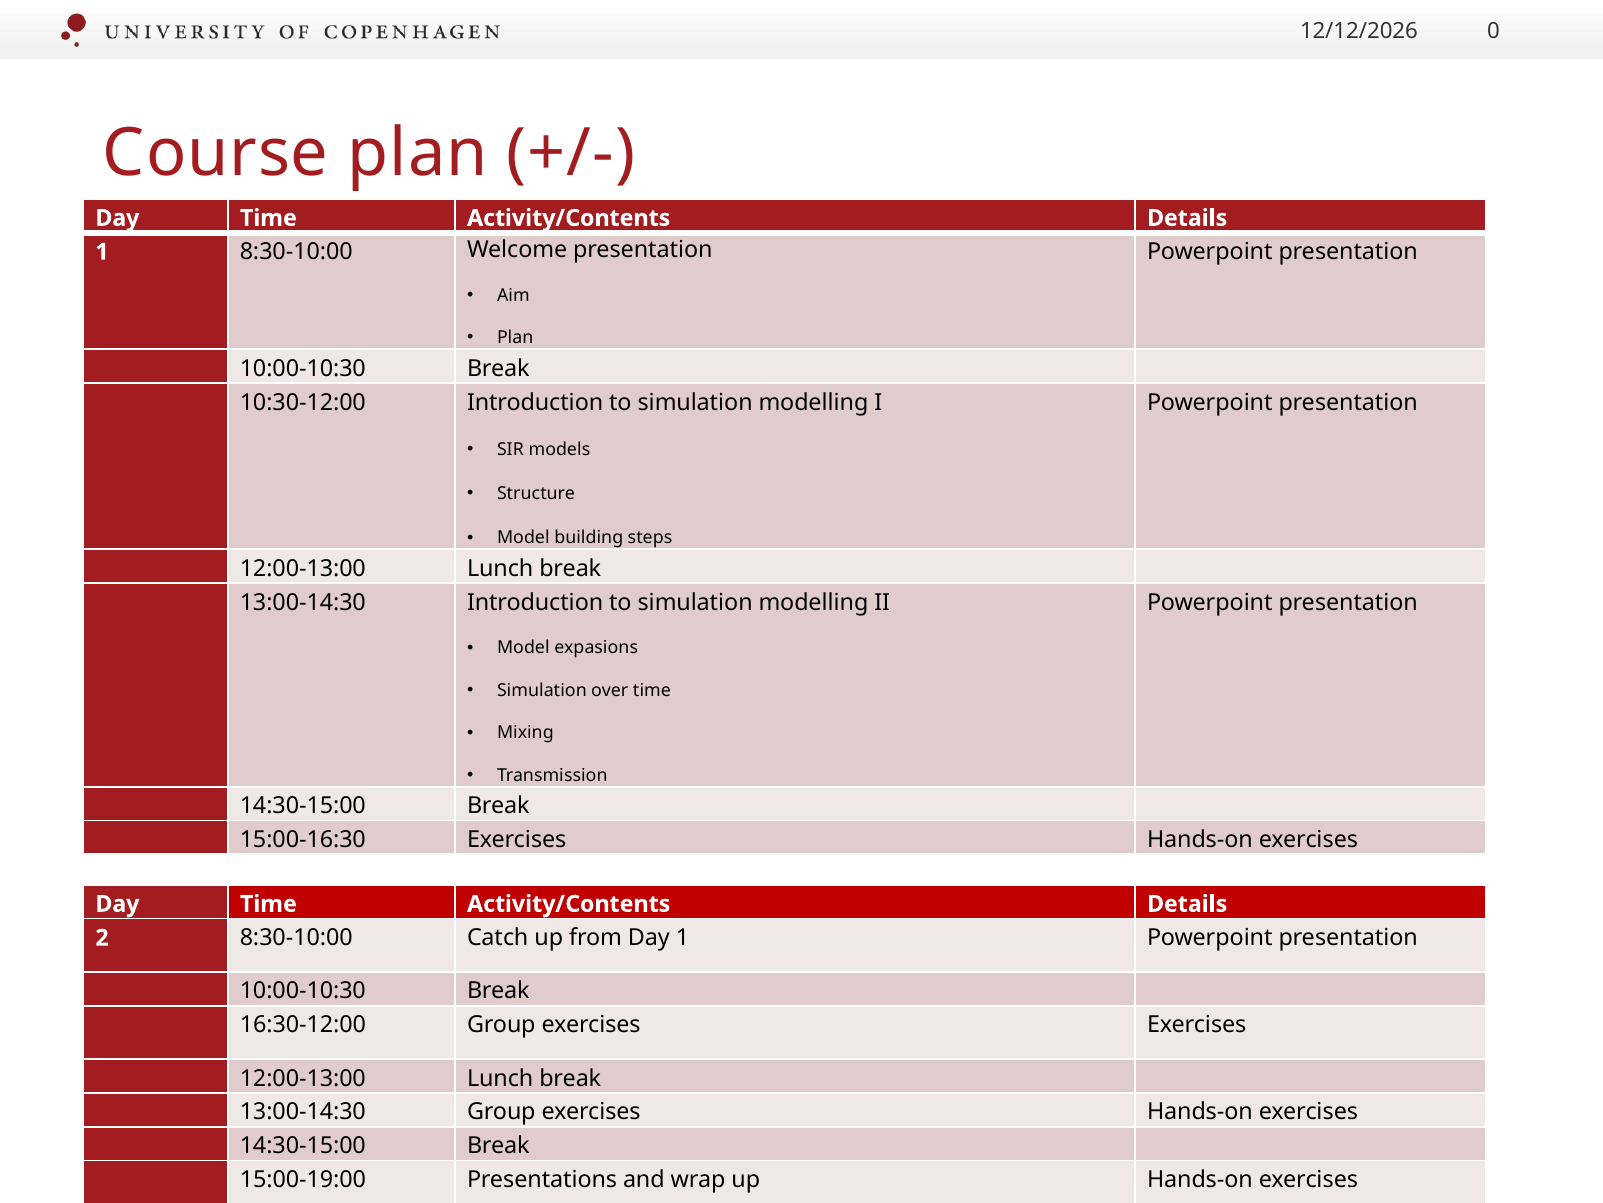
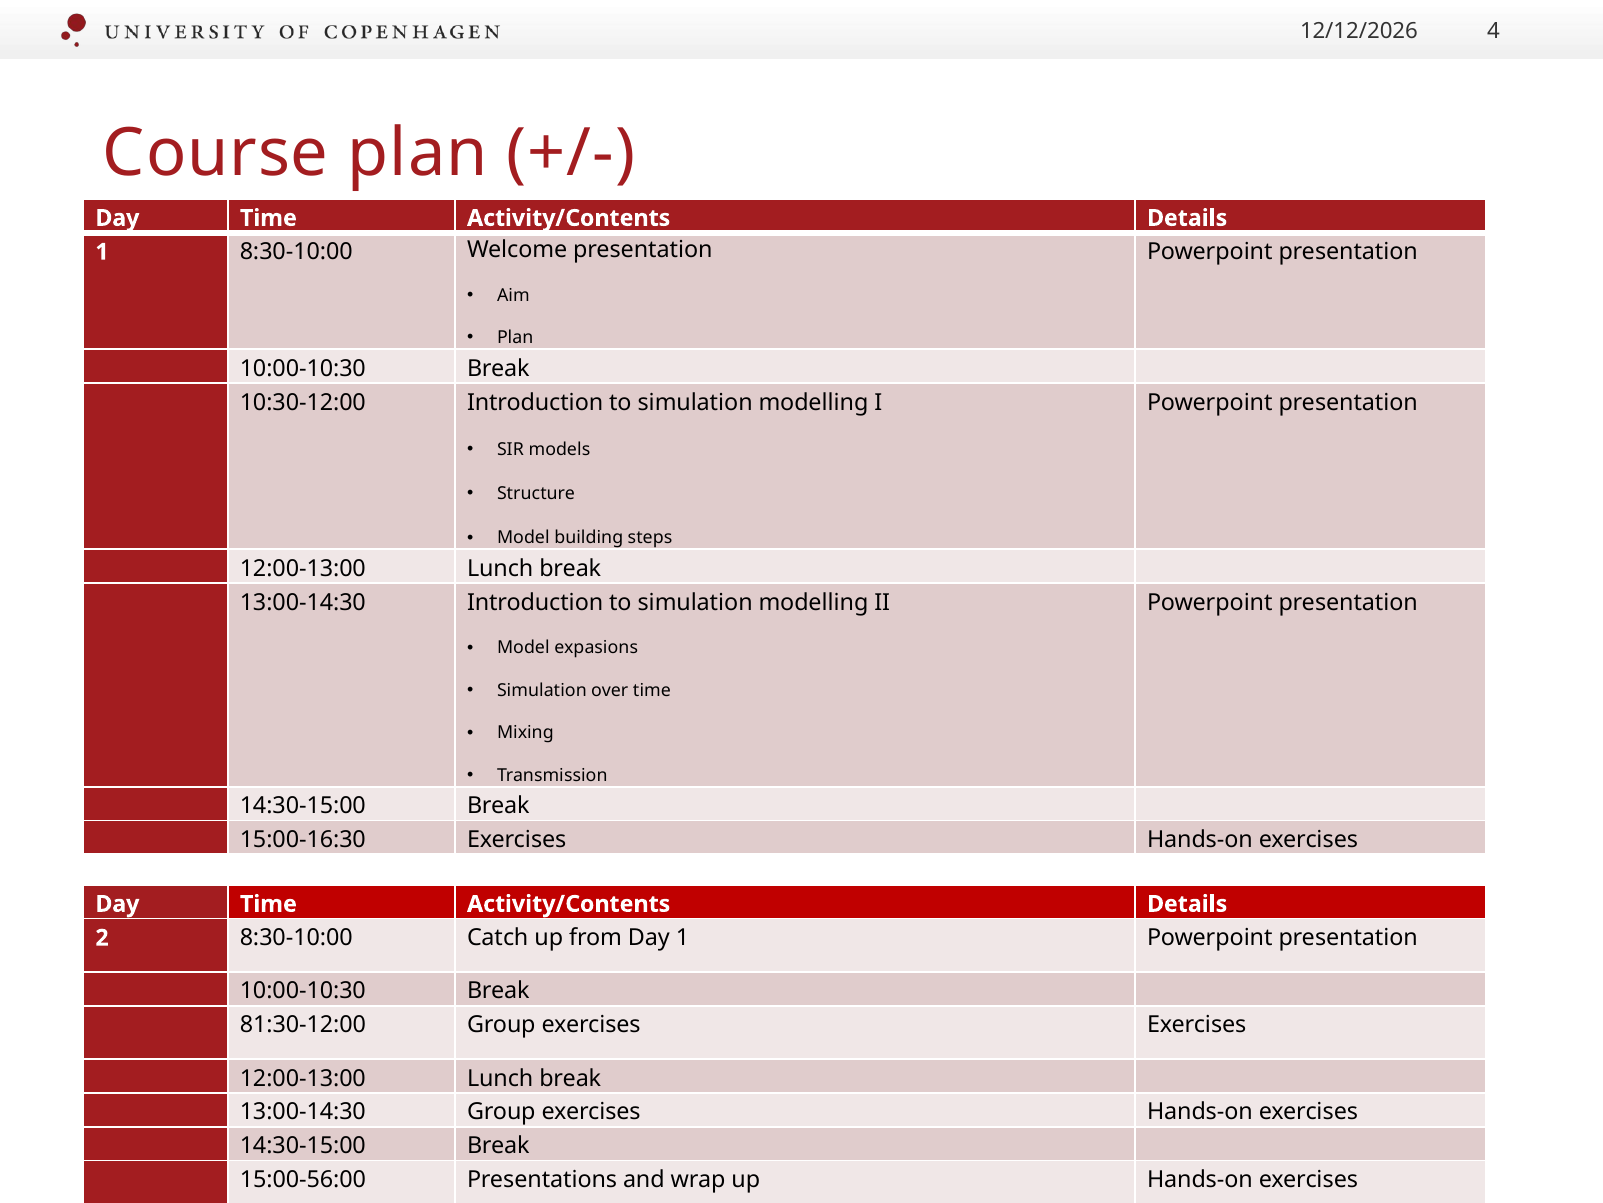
0: 0 -> 4 (1494, 31)
16:30-12:00: 16:30-12:00 -> 81:30-12:00 (303, 1024)
15:00-19:00: 15:00-19:00 -> 15:00-56:00 (303, 1179)
